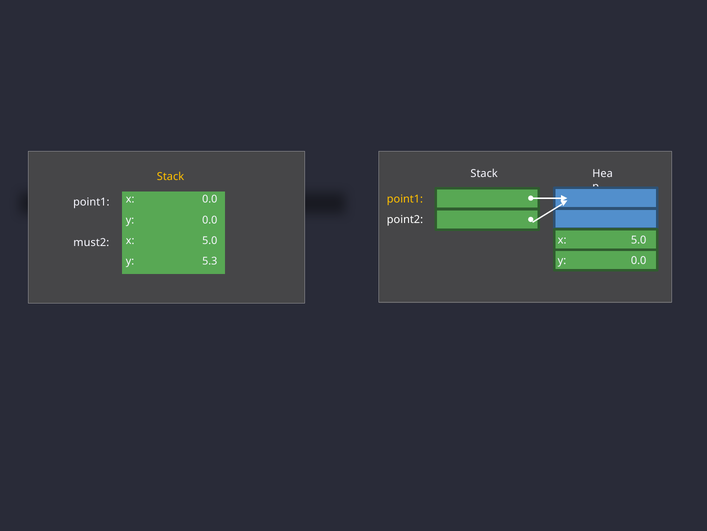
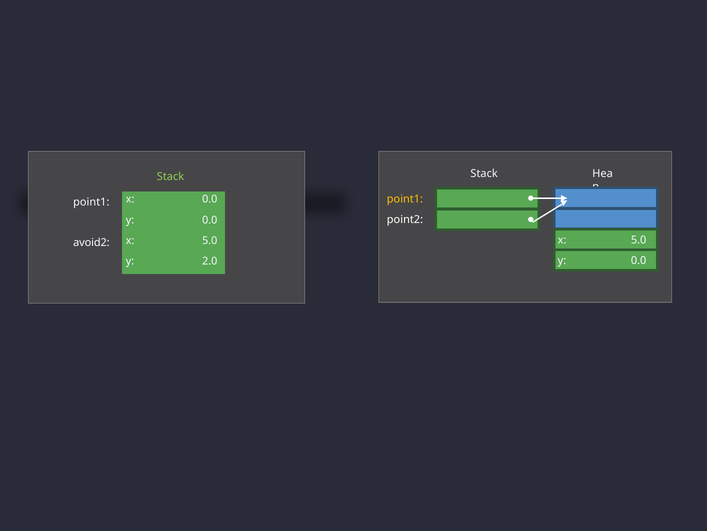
Stack colour: yellow -> light green (170, 176)
must2: must2 -> avoid2 (91, 243)
5.3: 5.3 -> 2.0 (210, 261)
